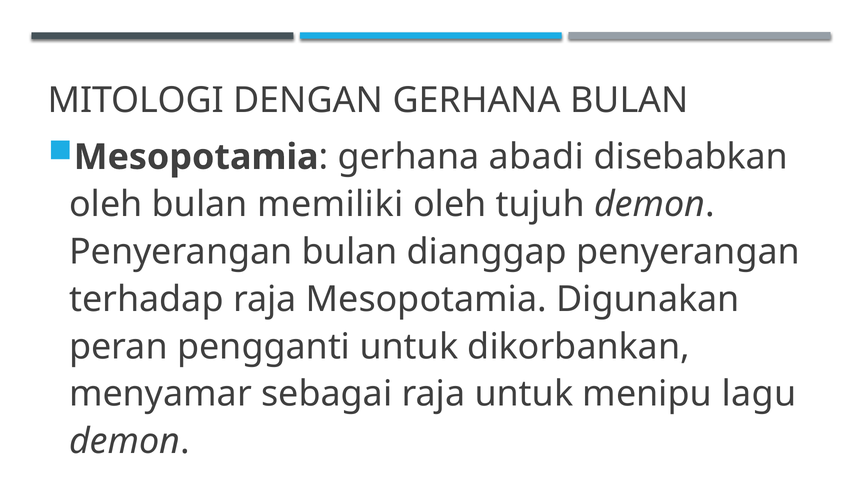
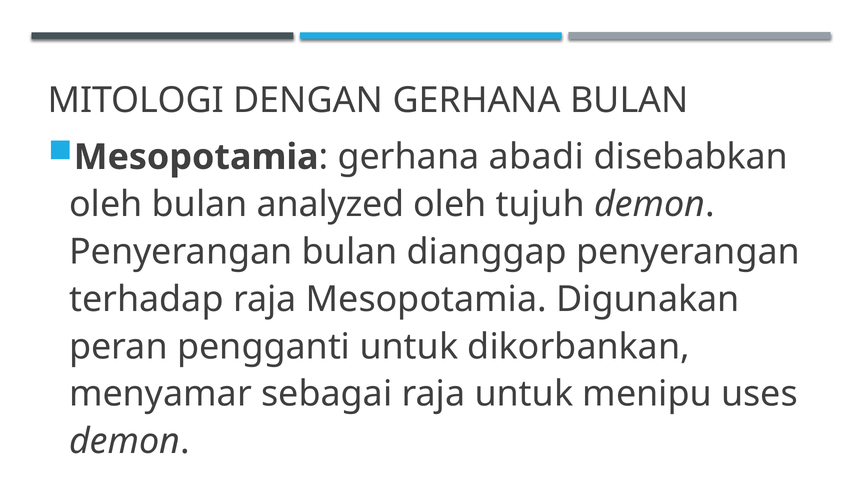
memiliki: memiliki -> analyzed (331, 204)
lagu: lagu -> uses (759, 394)
